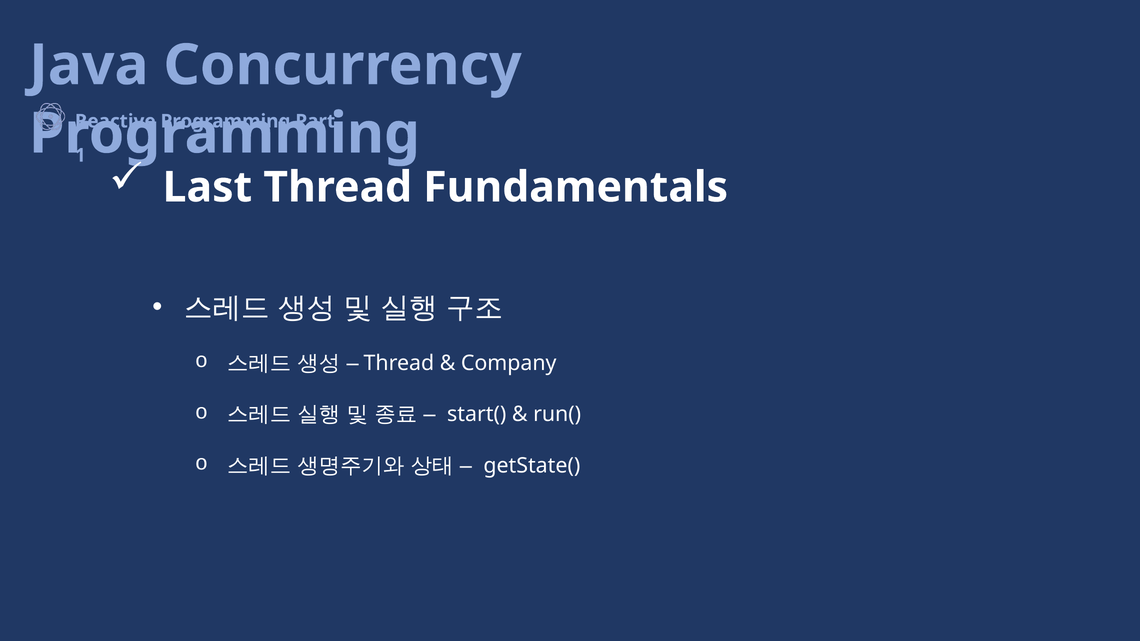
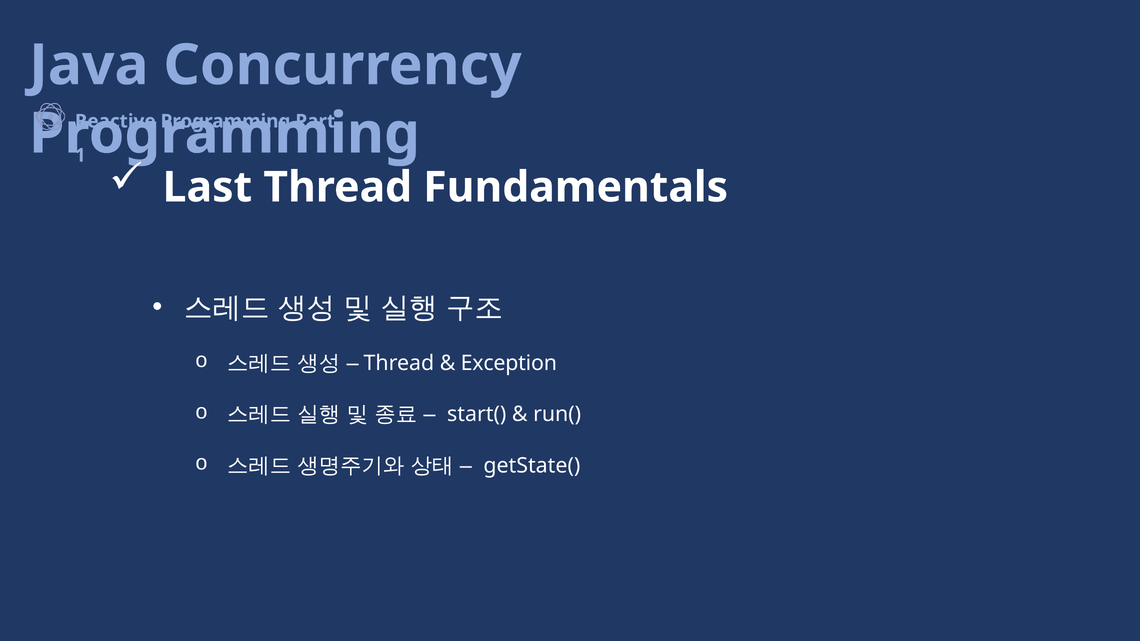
Company: Company -> Exception (509, 363)
